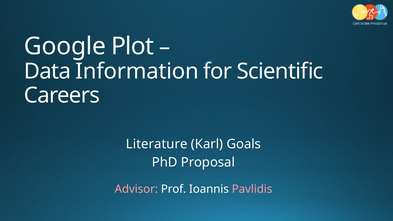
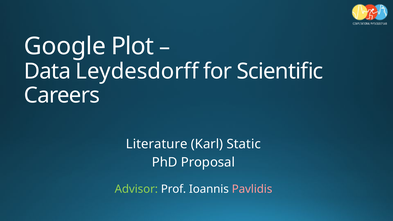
Information: Information -> Leydesdorff (137, 71)
Goals: Goals -> Static (244, 144)
Advisor colour: pink -> light green (136, 189)
